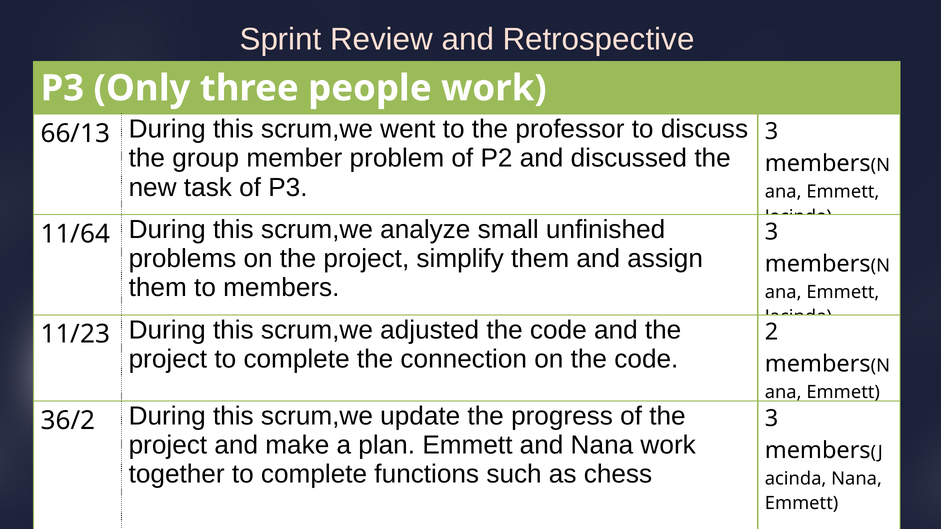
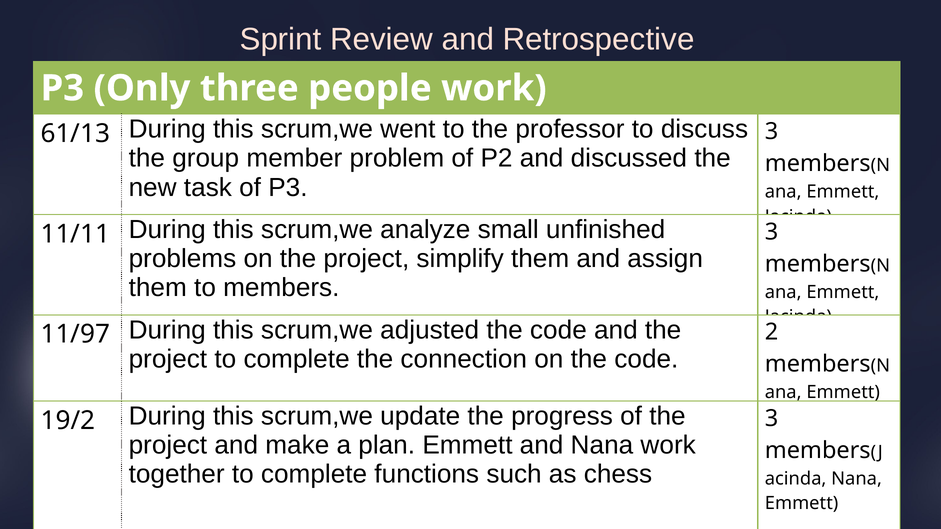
66/13: 66/13 -> 61/13 (75, 134)
11/64: 11/64 -> 11/11 (75, 234)
11/23: 11/23 -> 11/97 (75, 335)
36/2: 36/2 -> 19/2 (68, 421)
